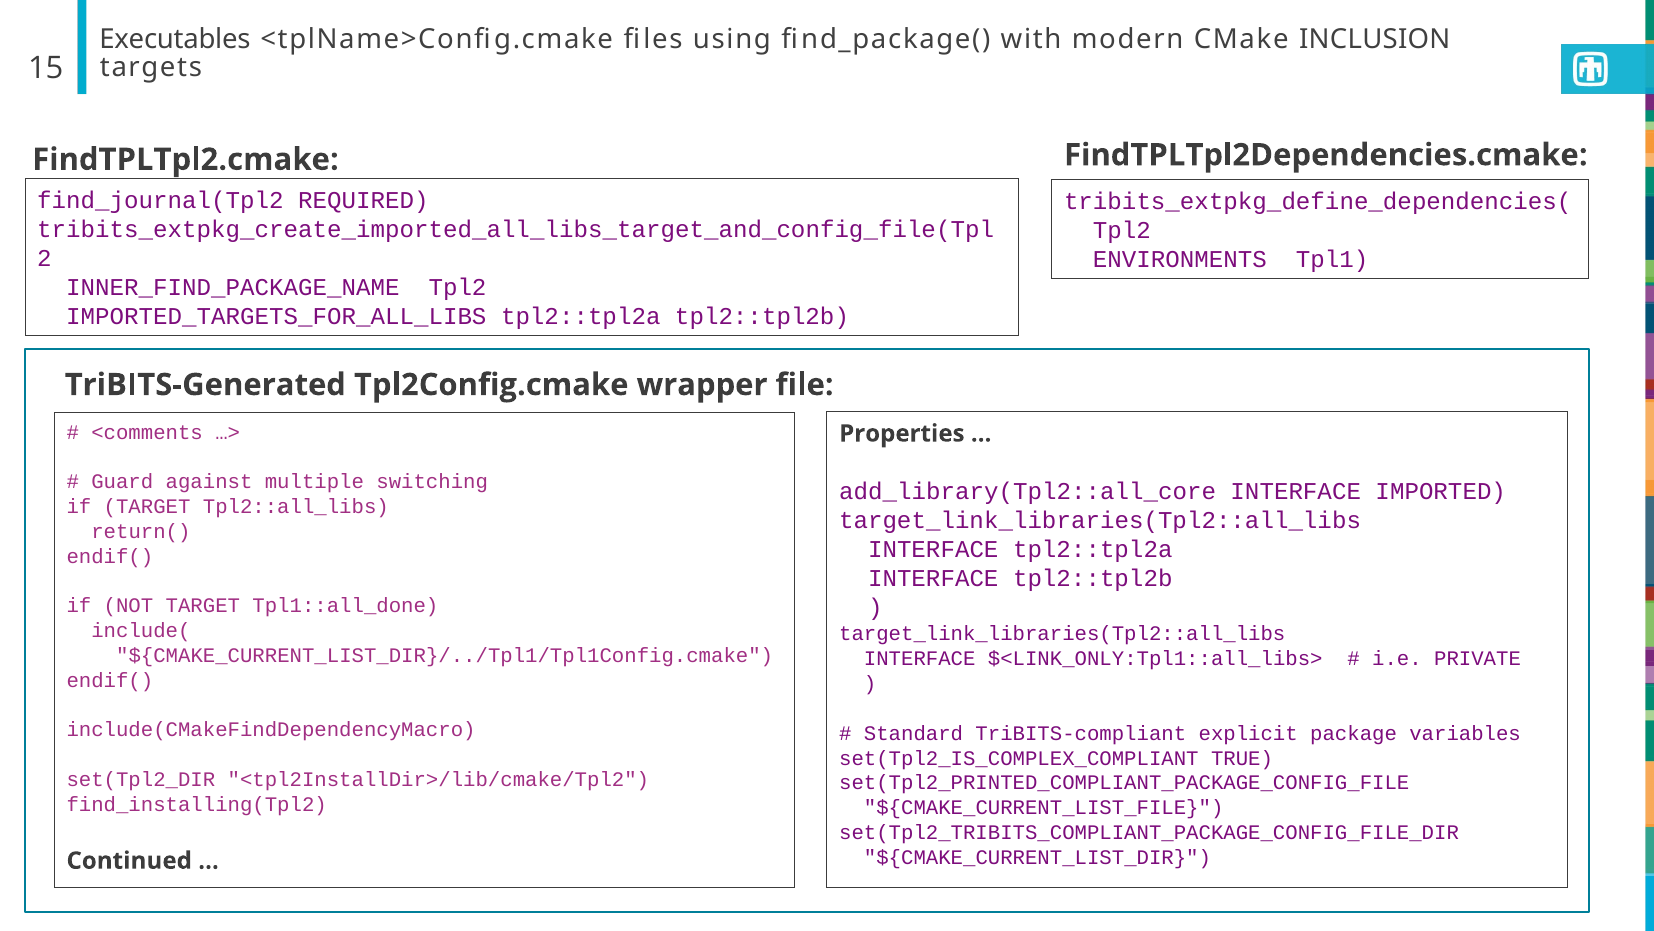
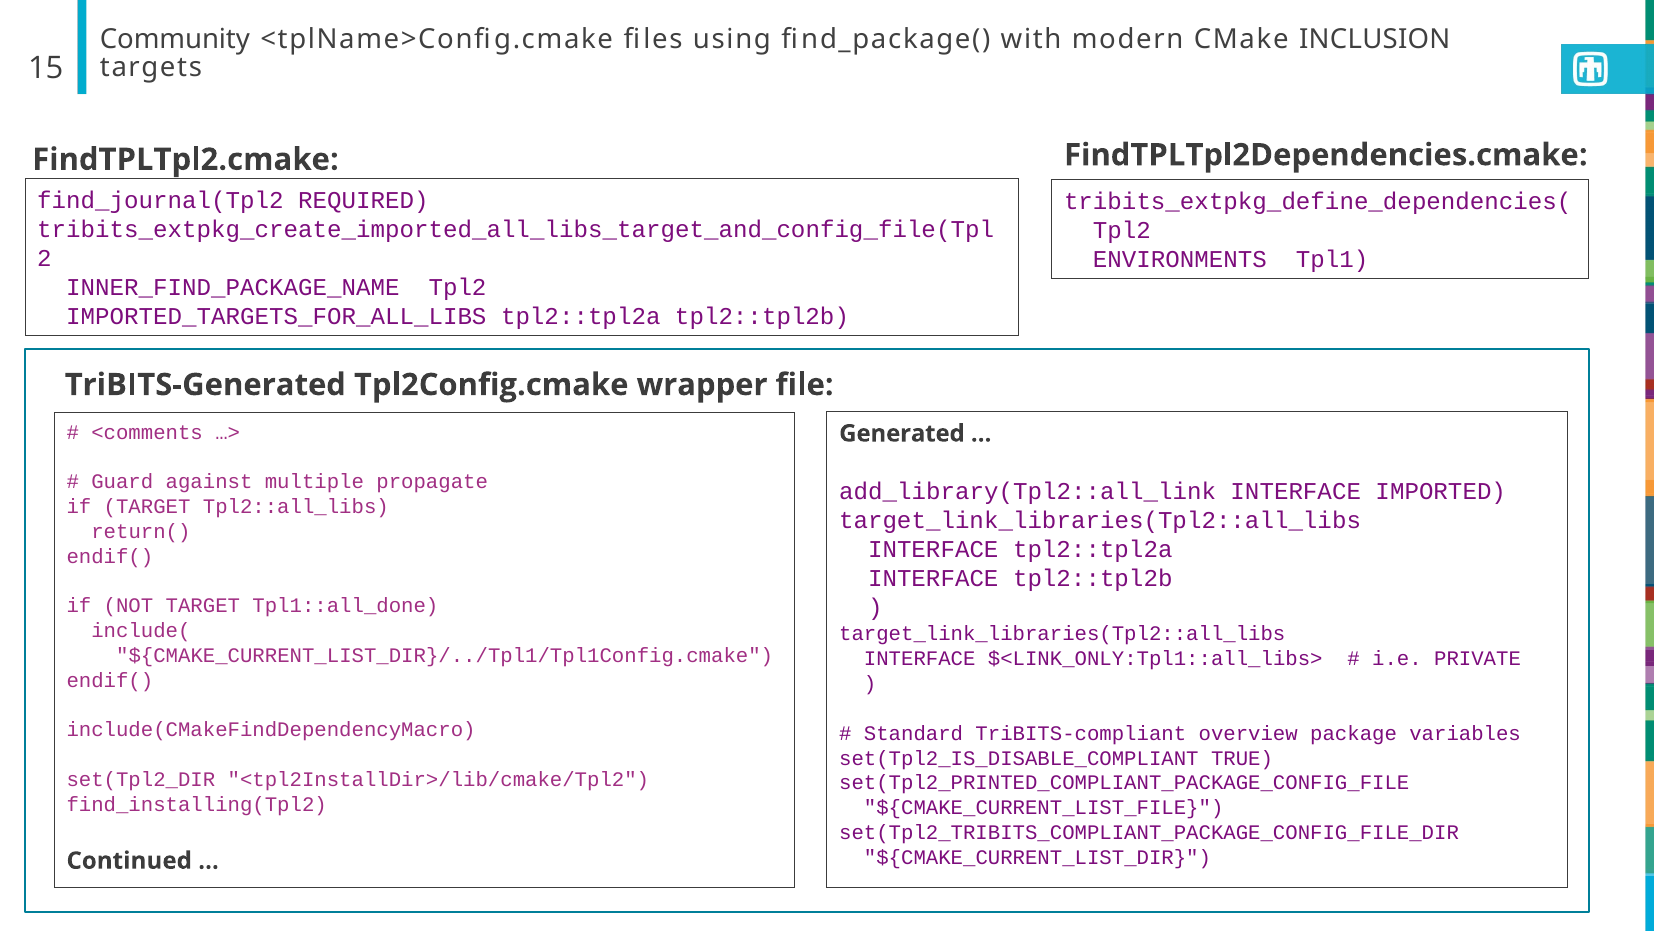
Executables: Executables -> Community (175, 39)
Properties: Properties -> Generated (902, 433)
switching: switching -> propagate (432, 482)
add_library(Tpl2::all_core: add_library(Tpl2::all_core -> add_library(Tpl2::all_link (1028, 491)
explicit: explicit -> overview (1248, 733)
set(Tpl2_IS_COMPLEX_COMPLIANT: set(Tpl2_IS_COMPLEX_COMPLIANT -> set(Tpl2_IS_DISABLE_COMPLIANT (1019, 758)
